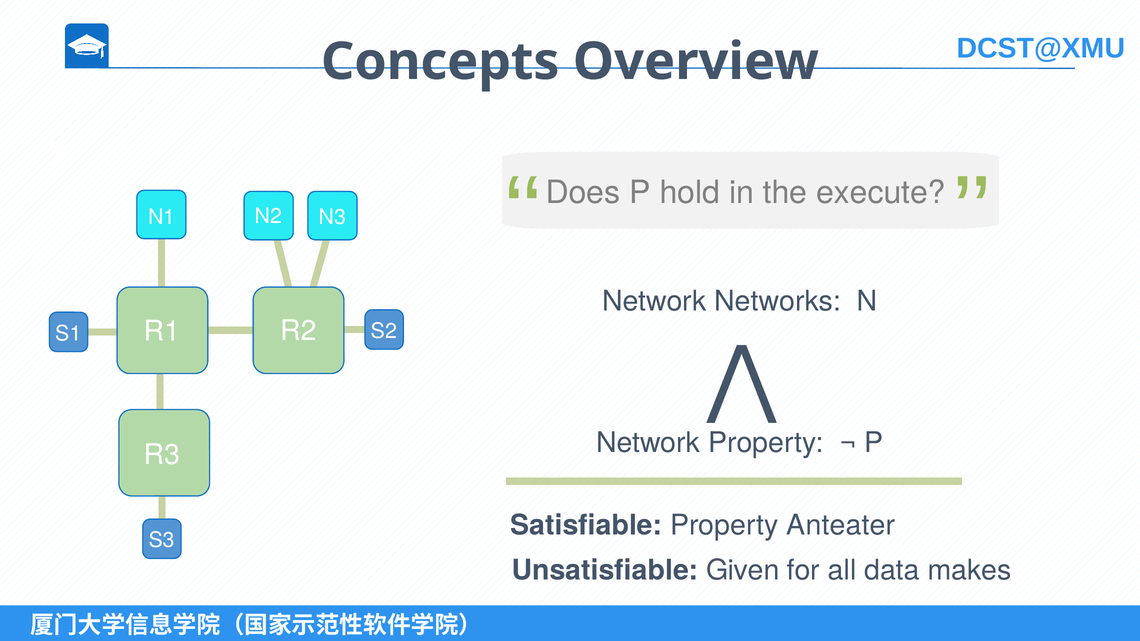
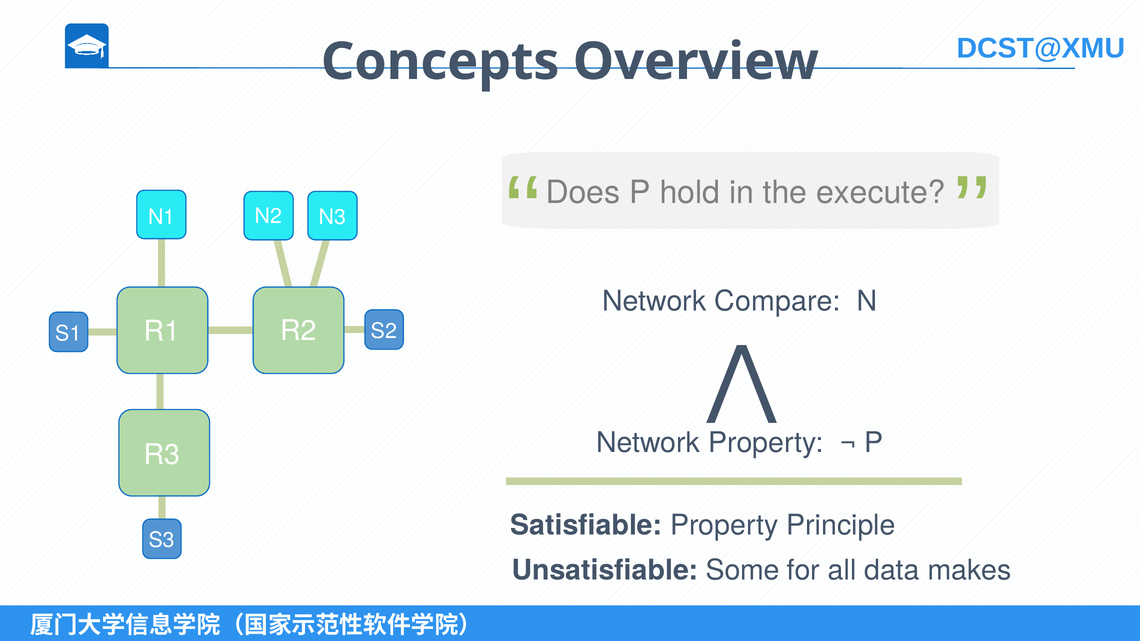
Networks: Networks -> Compare (778, 301)
Anteater: Anteater -> Principle (841, 526)
Given: Given -> Some (743, 570)
